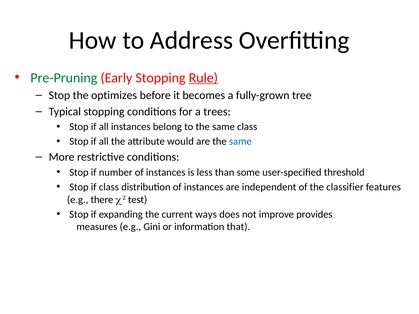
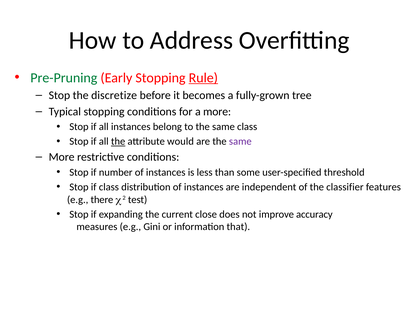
optimizes: optimizes -> discretize (114, 95)
a trees: trees -> more (217, 112)
the underline: none -> present (118, 142)
same colour: blue -> purple (240, 142)
ways: ways -> close (206, 214)
provides: provides -> accuracy (314, 214)
